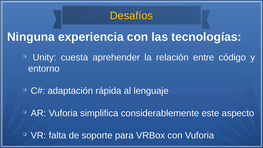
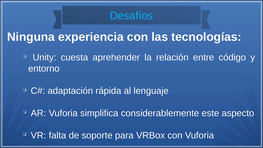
Desafíos colour: yellow -> light blue (131, 16)
